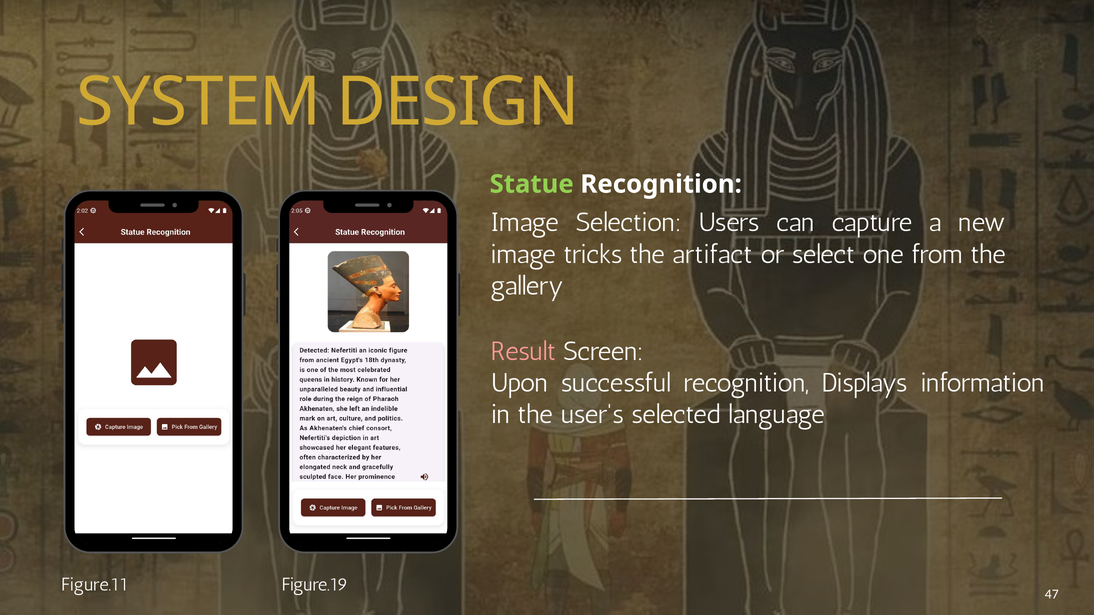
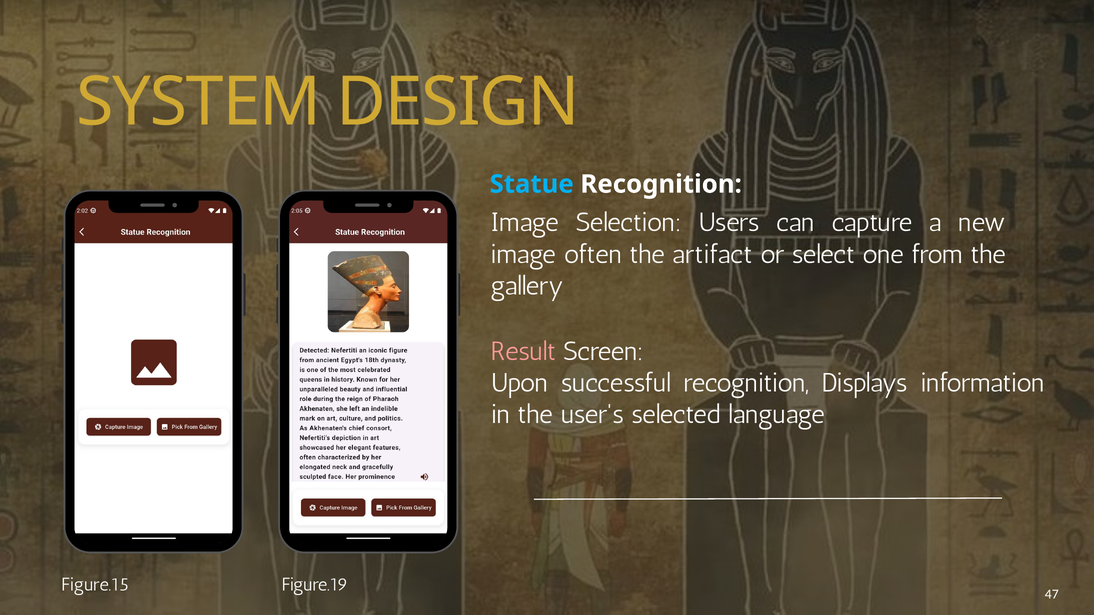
Statue colour: light green -> light blue (532, 184)
tricks: tricks -> often (593, 255)
Figure.11: Figure.11 -> Figure.15 (95, 585)
